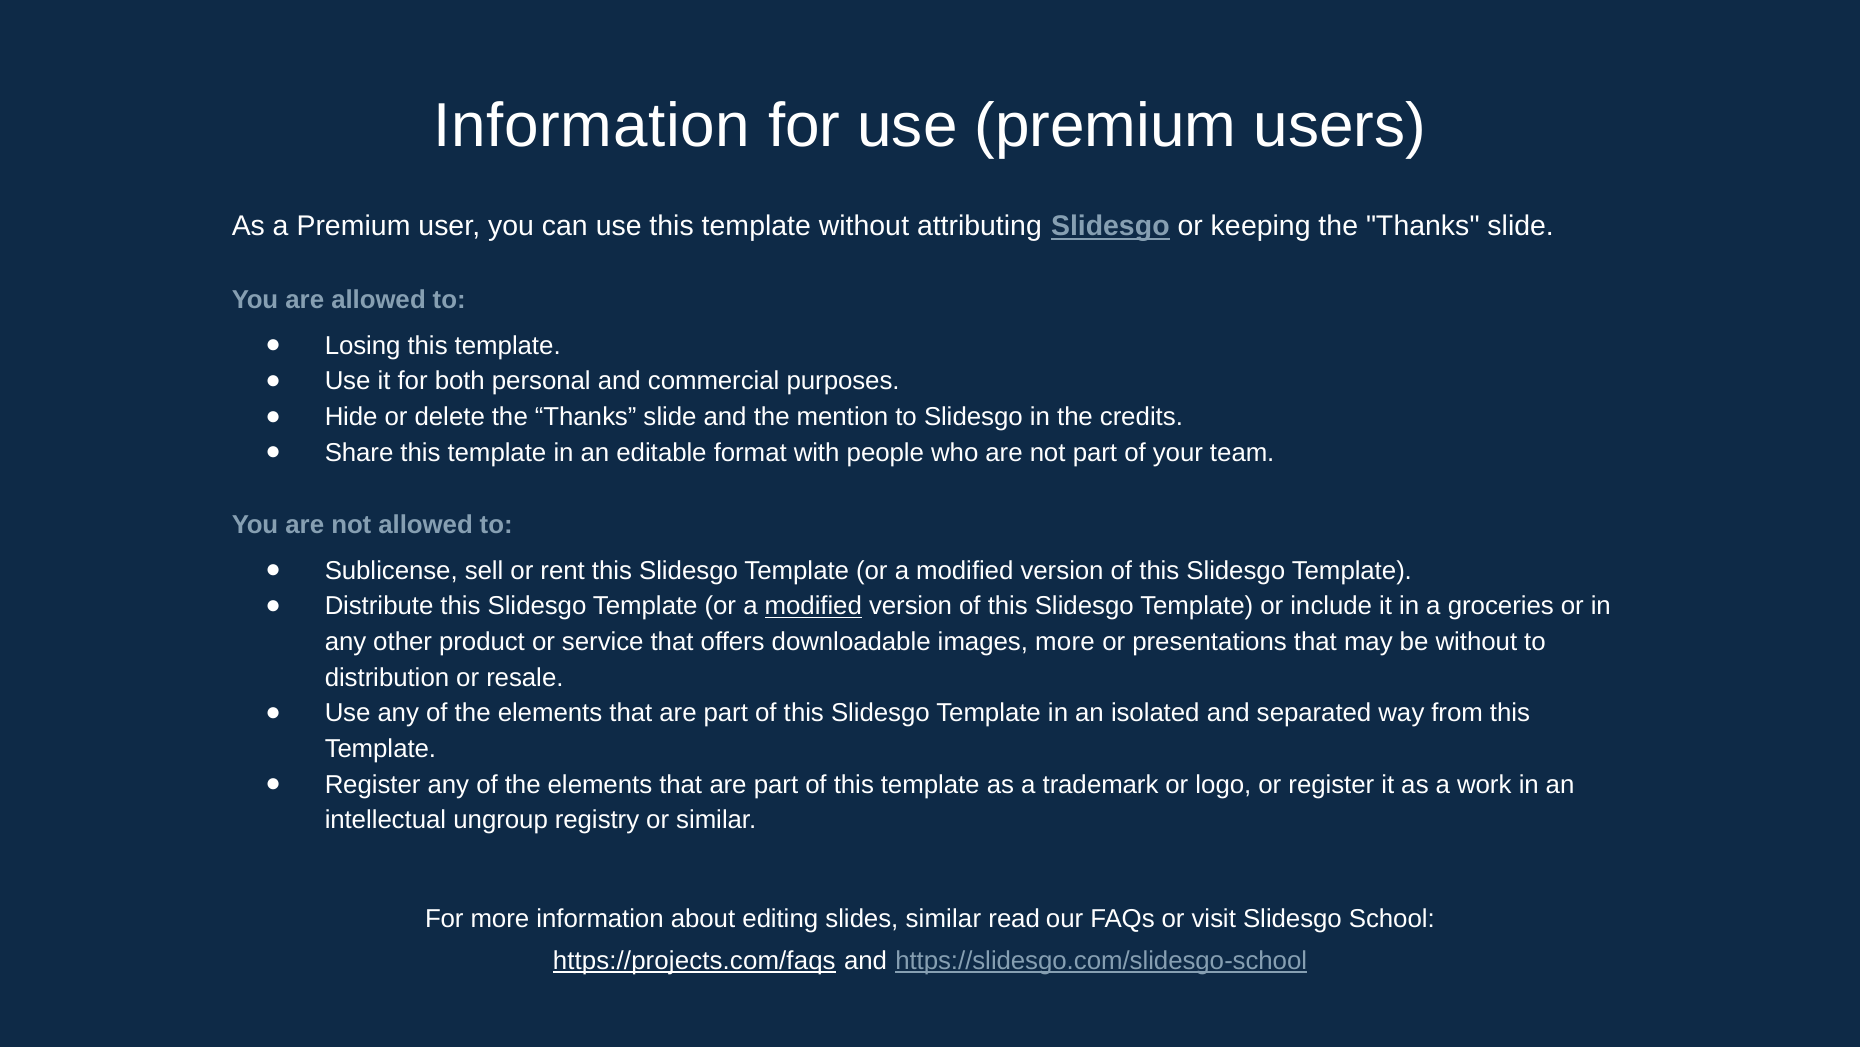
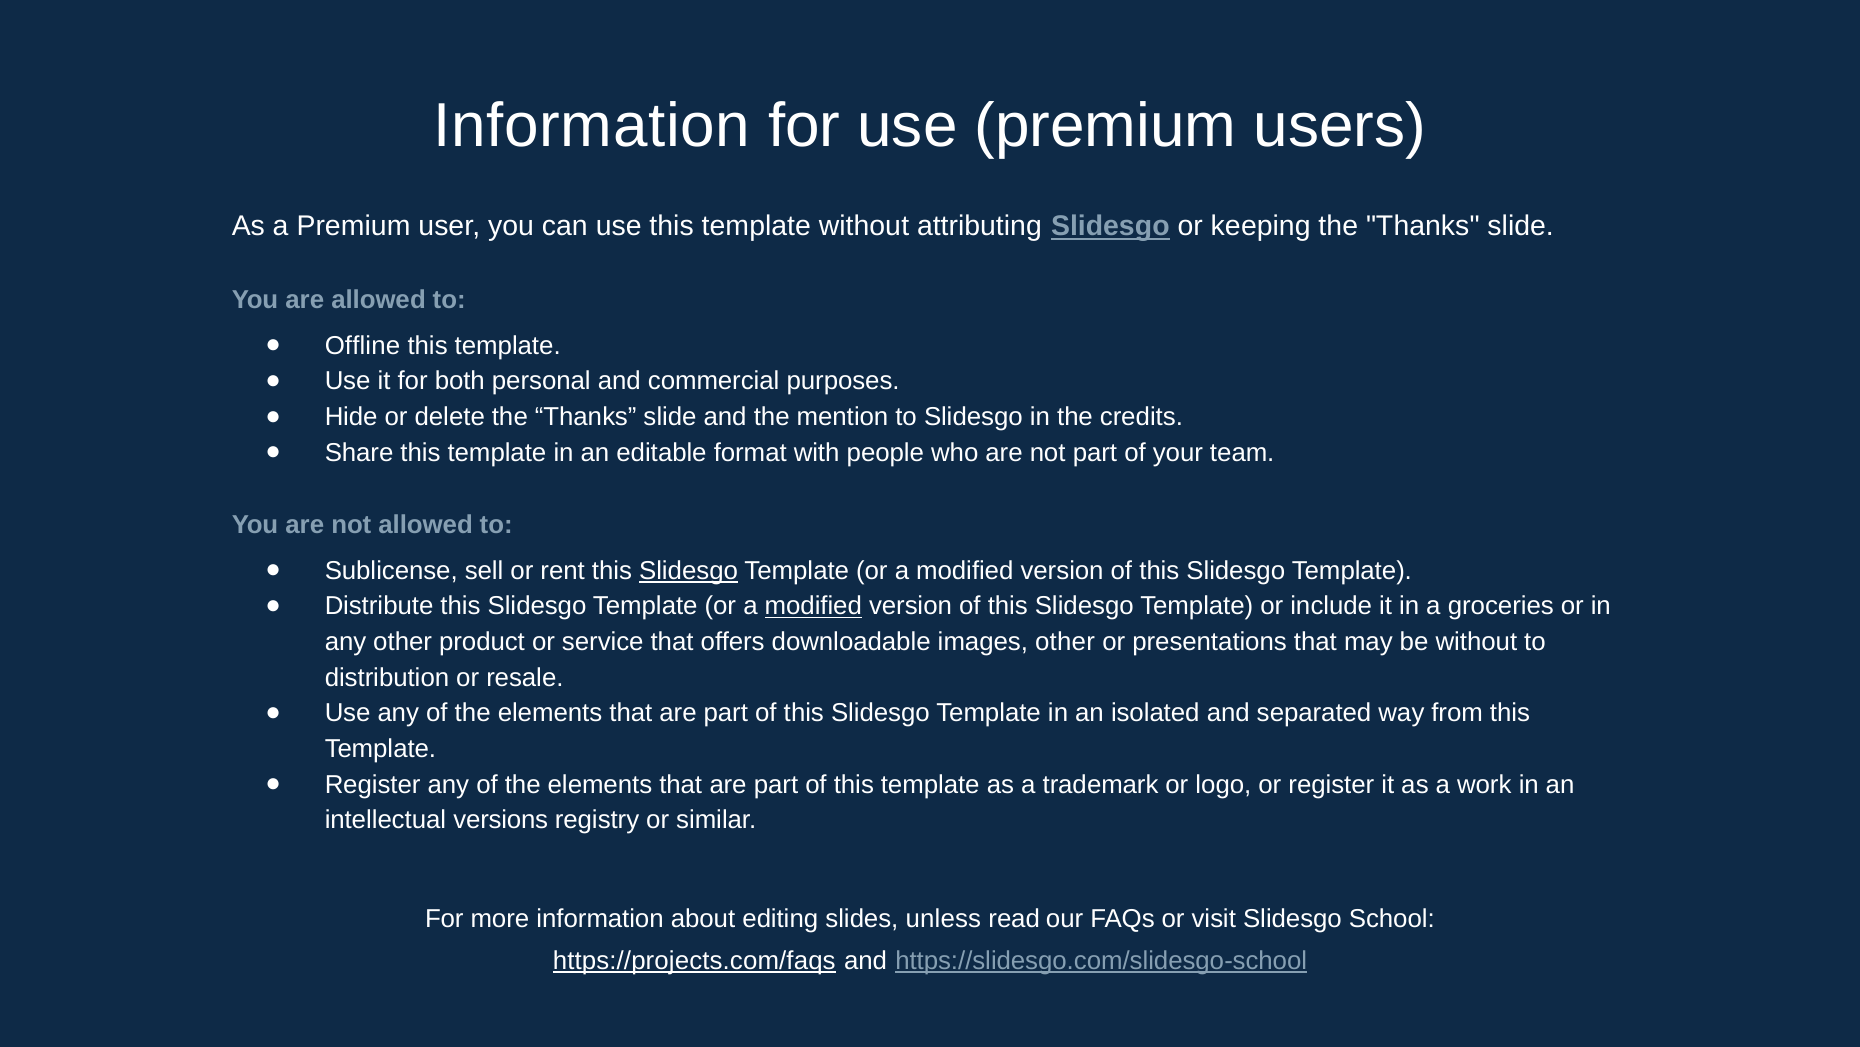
Losing: Losing -> Offline (362, 345)
Slidesgo underline: none -> present (689, 570)
images more: more -> other (1065, 642)
ungroup: ungroup -> versions (501, 820)
slides similar: similar -> unless (943, 918)
